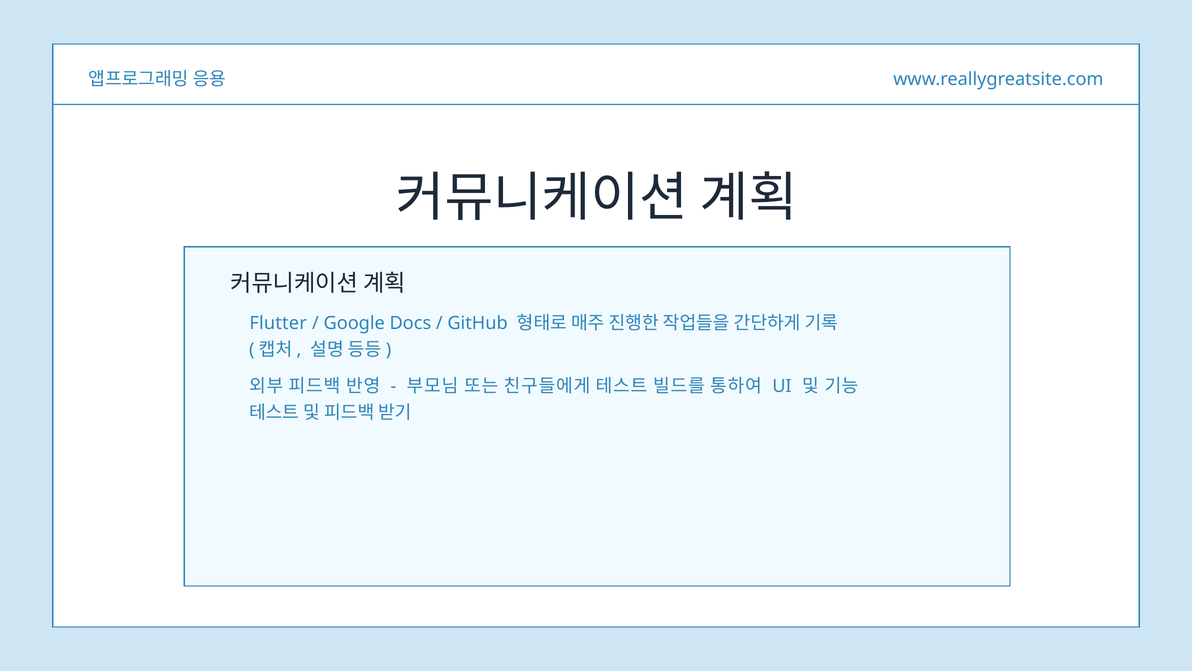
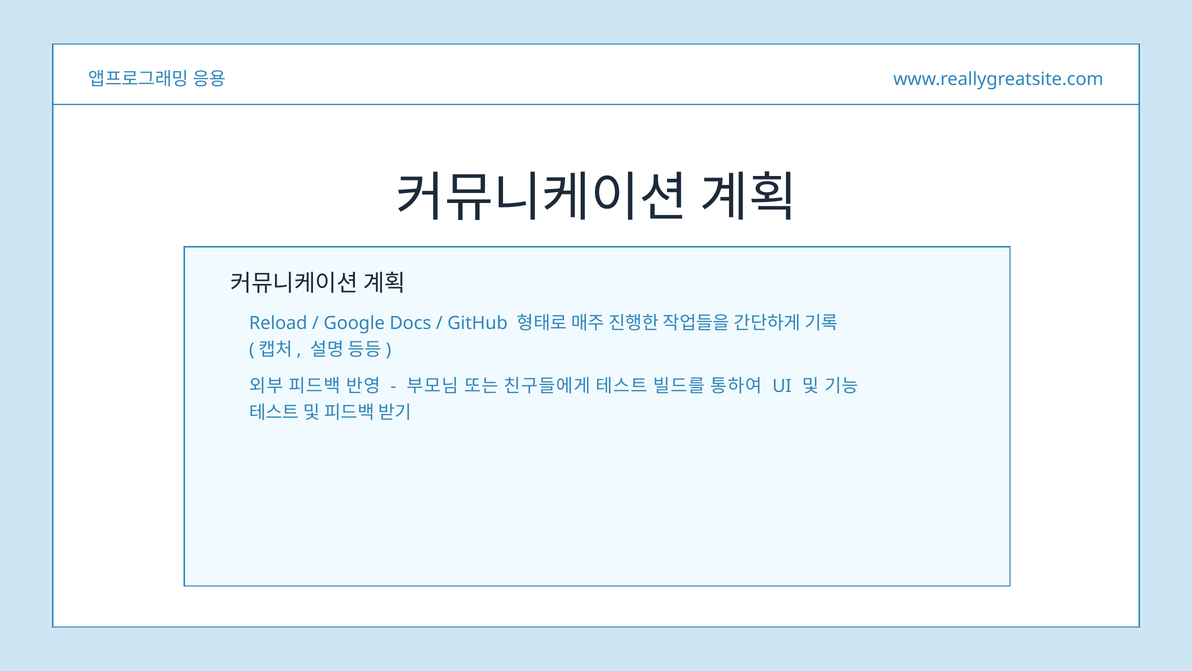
Flutter: Flutter -> Reload (278, 323)
